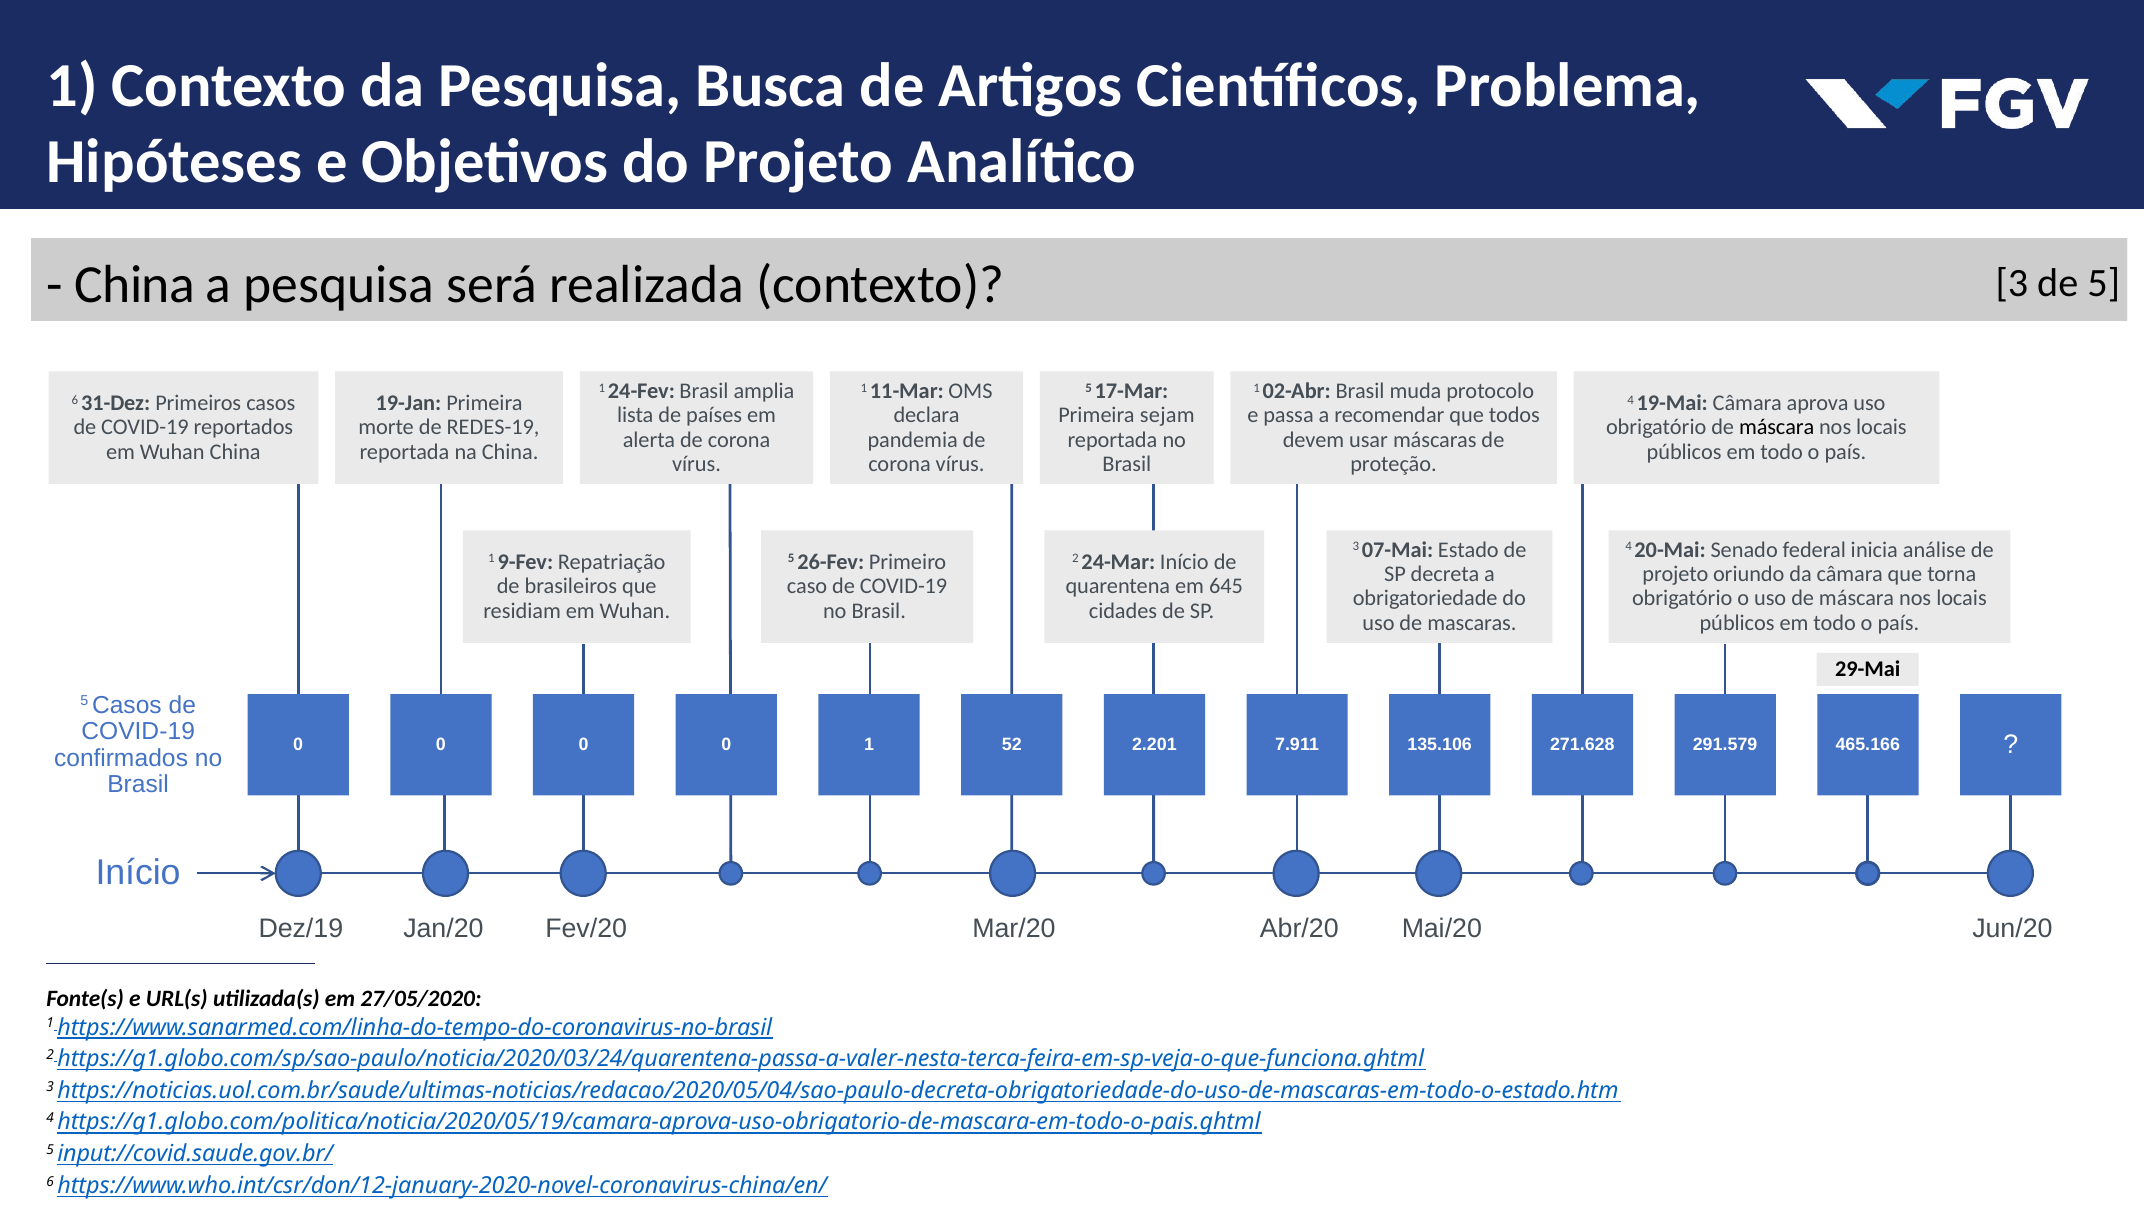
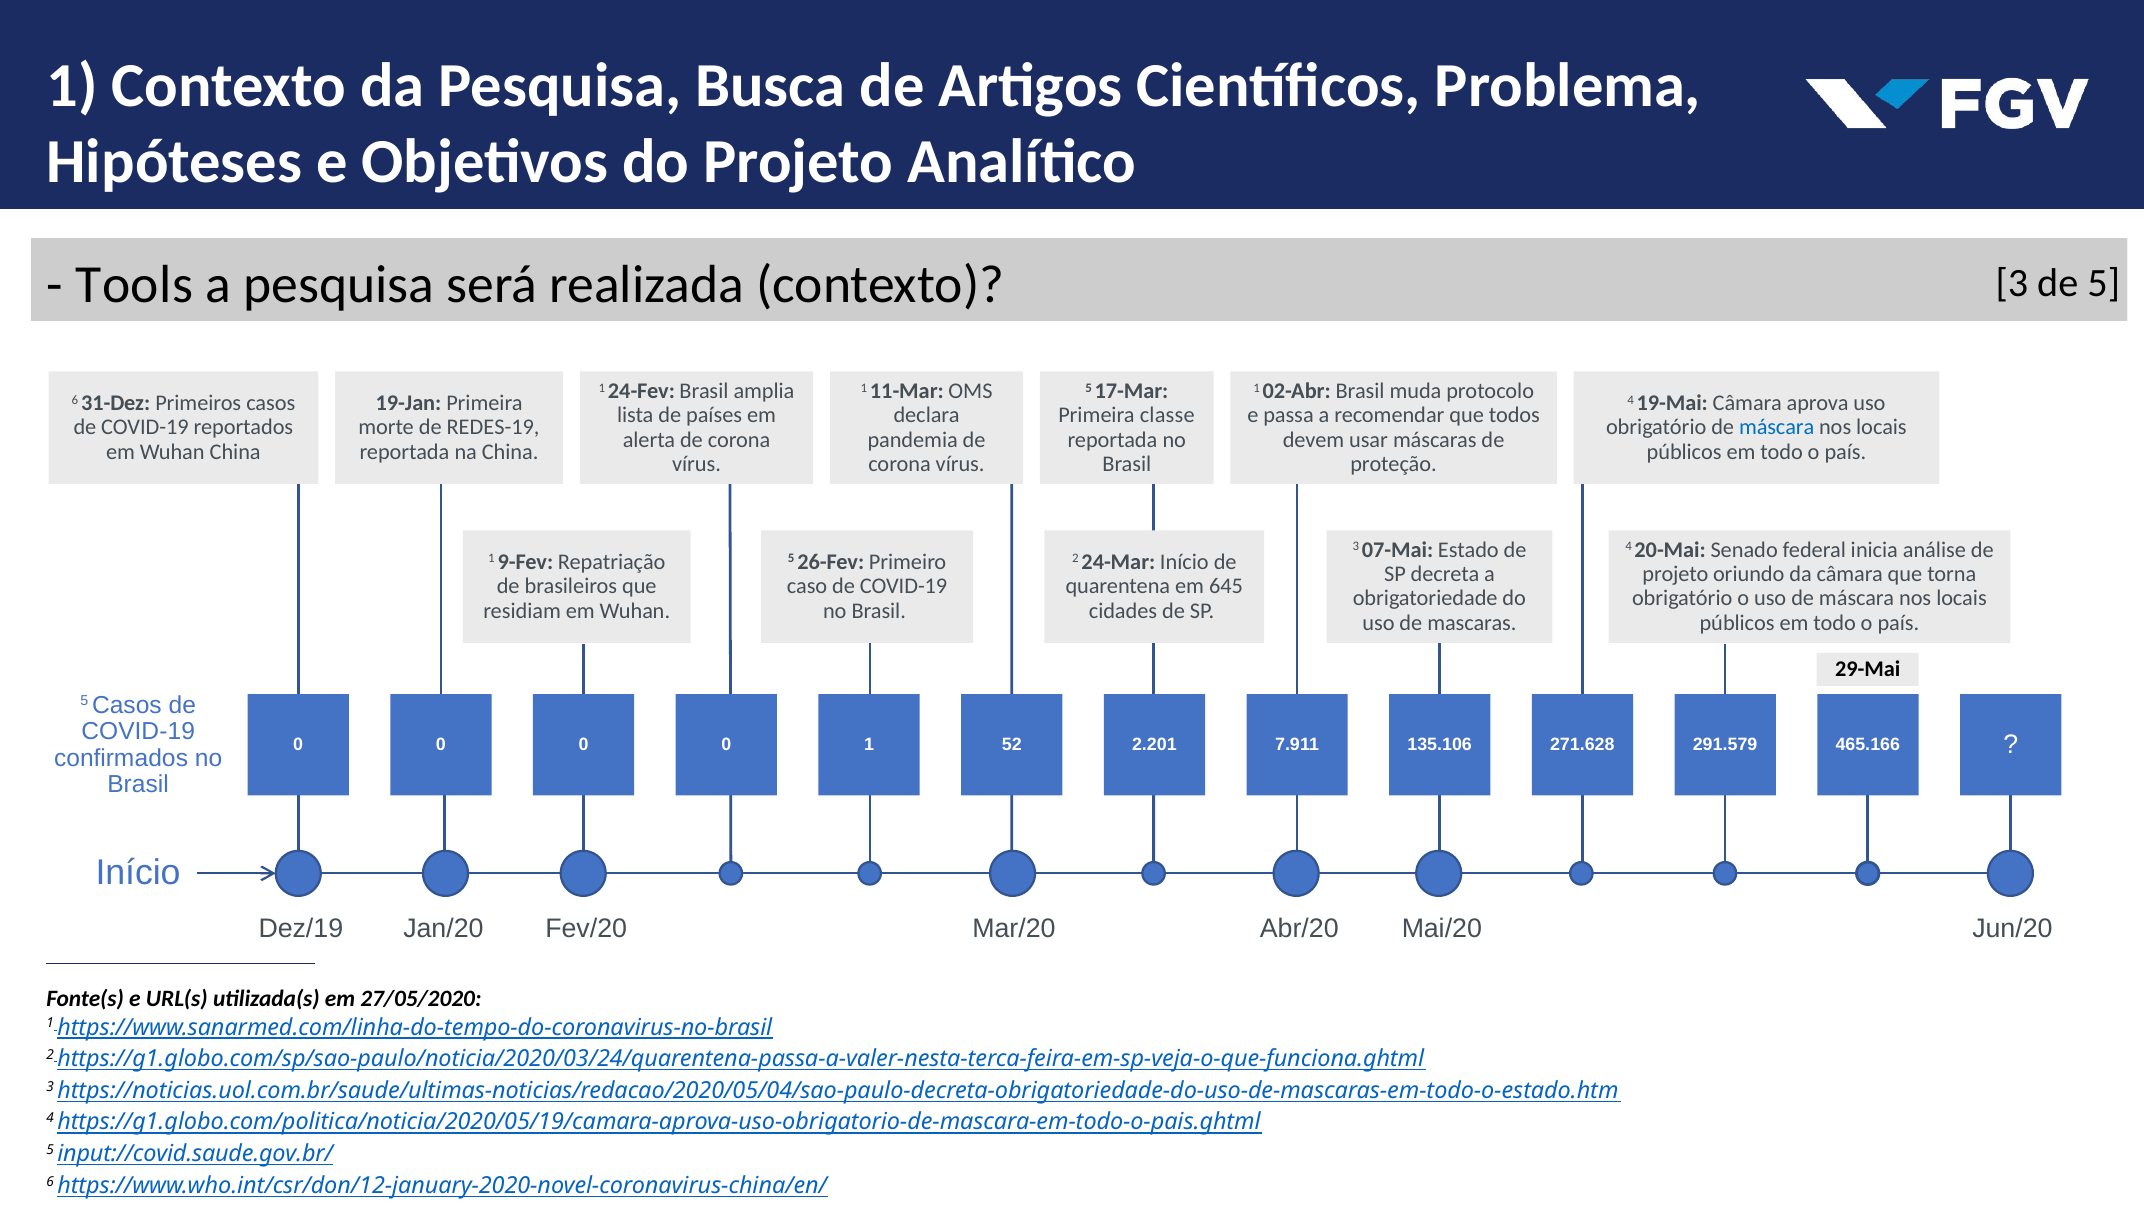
China: China -> Tools (134, 285)
sejam: sejam -> classe (1167, 416)
máscara colour: black -> blue (1777, 428)
